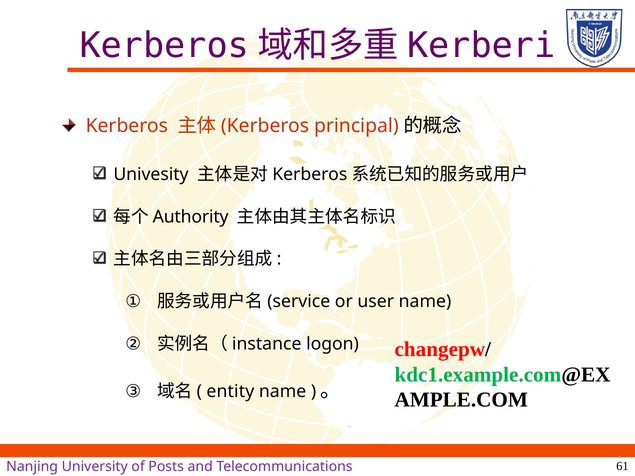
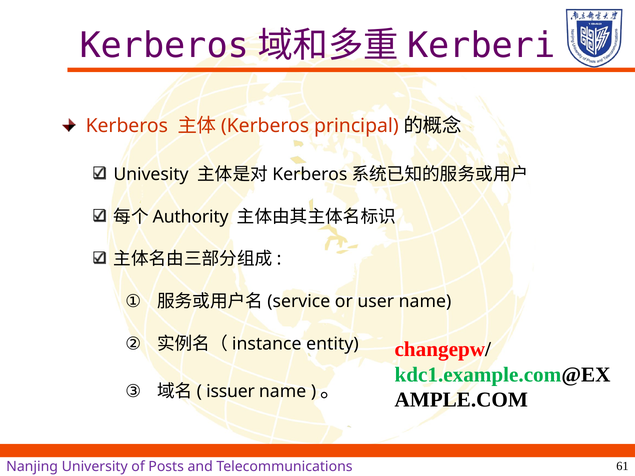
logon: logon -> entity (332, 344)
entity: entity -> issuer (231, 392)
